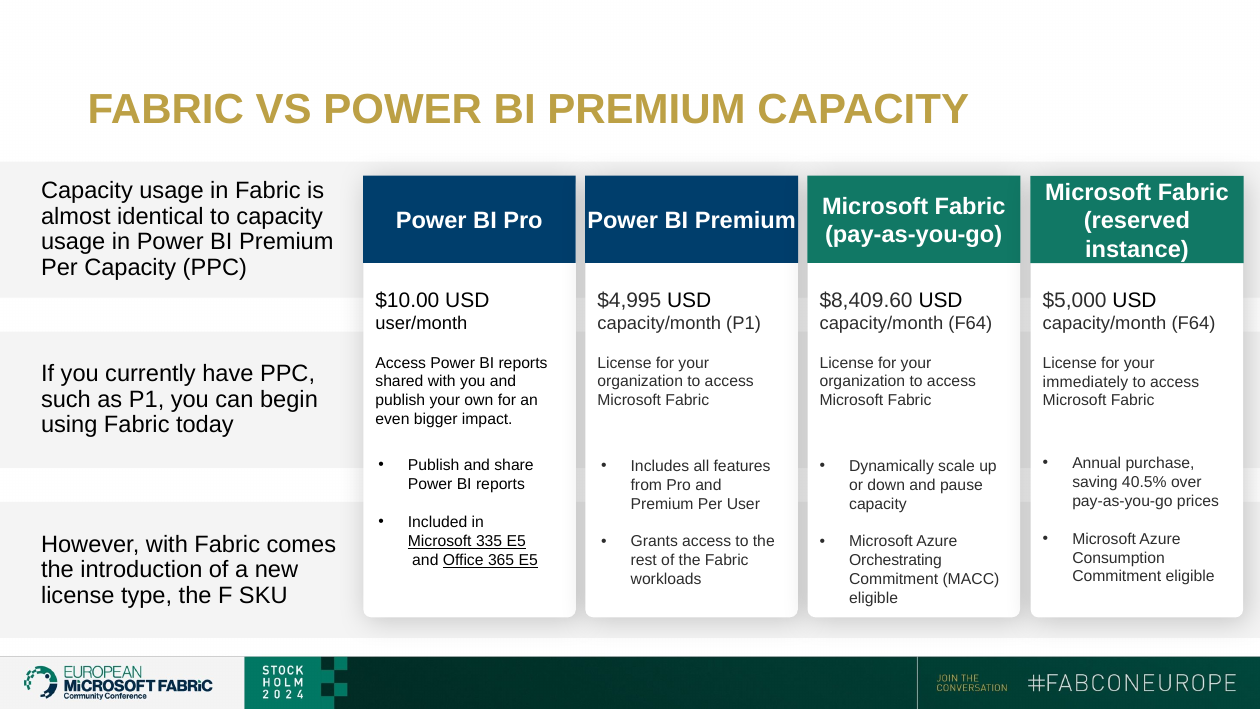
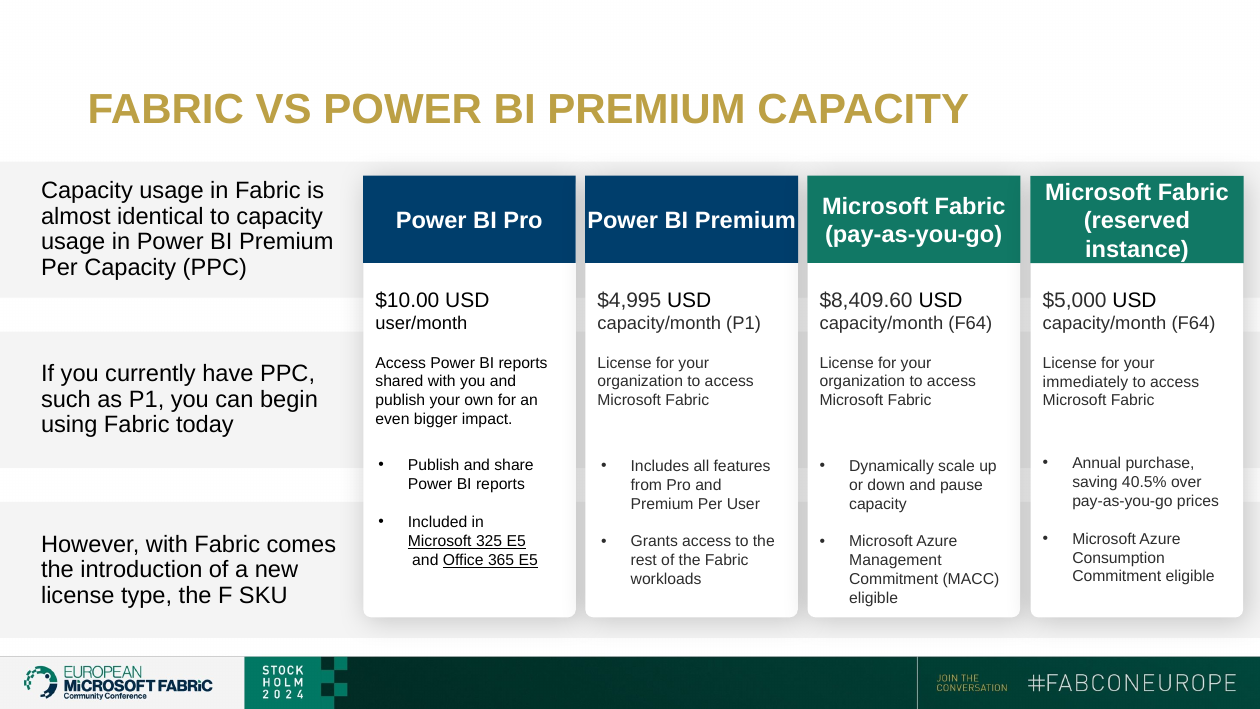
335: 335 -> 325 (489, 541)
Orchestrating: Orchestrating -> Management (895, 560)
